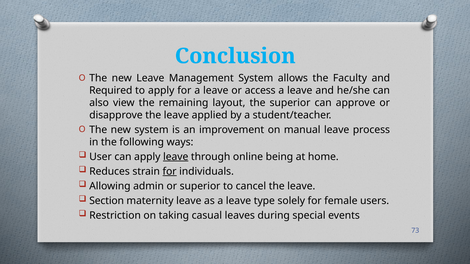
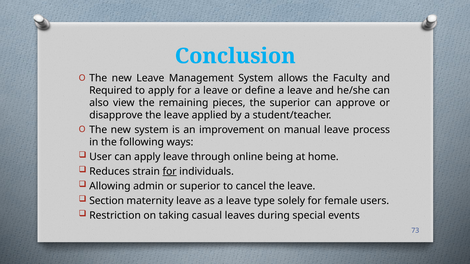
access: access -> define (260, 91)
layout: layout -> pieces (229, 103)
leave underline: present -> none (176, 157)
